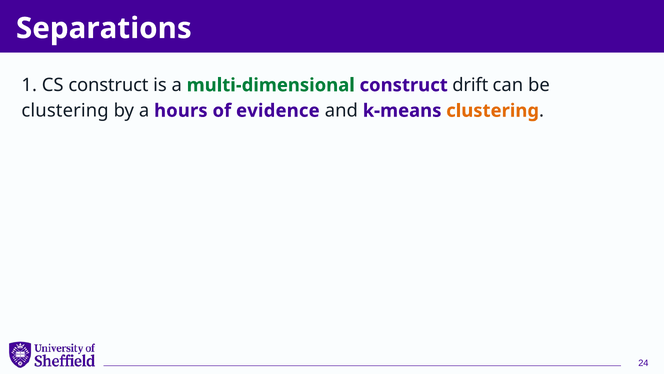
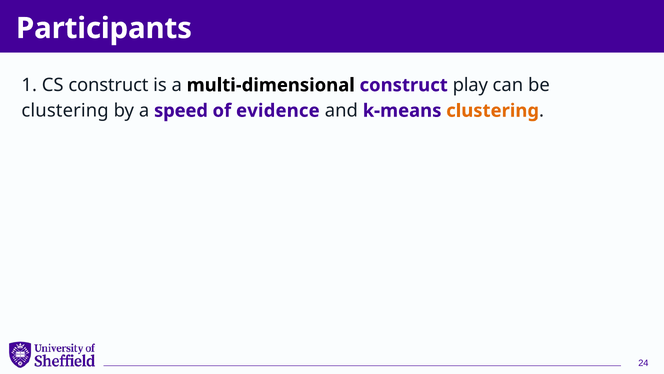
Separations: Separations -> Participants (104, 28)
multi-dimensional colour: green -> black (271, 85)
drift: drift -> play (470, 85)
hours: hours -> speed (181, 111)
